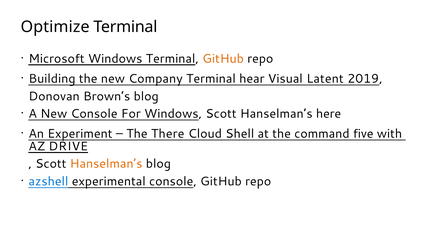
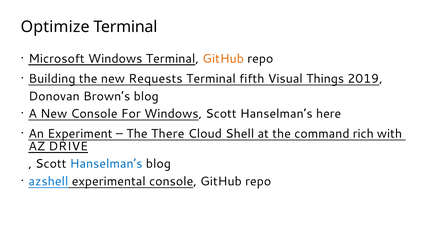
Company: Company -> Requests (156, 79)
hear: hear -> fifth (252, 79)
Latent: Latent -> Things (325, 79)
five: five -> rich (363, 134)
Hanselman’s colour: orange -> blue (106, 164)
